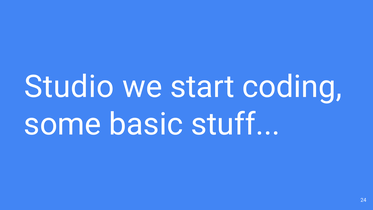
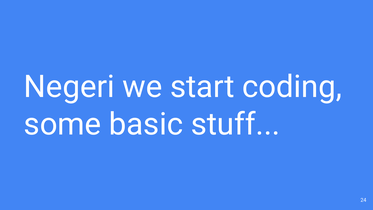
Studio: Studio -> Negeri (69, 87)
